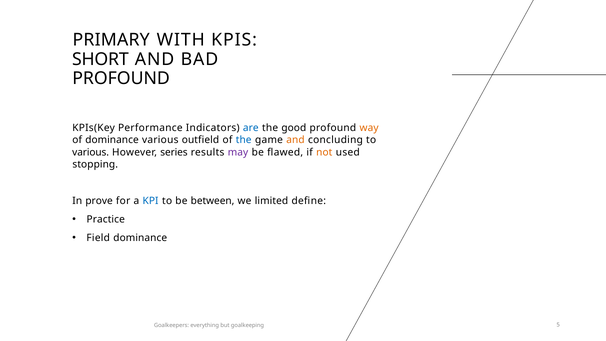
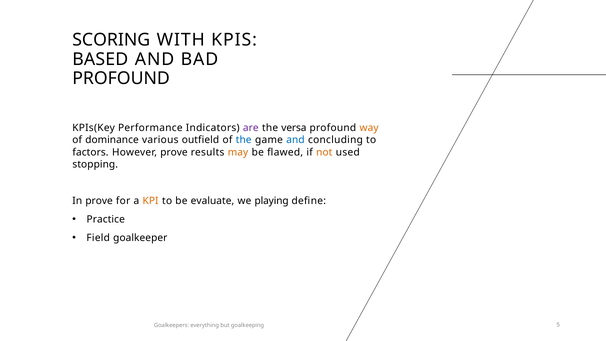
PRIMARY: PRIMARY -> SCORING (111, 40)
SHORT: SHORT -> BASED (100, 59)
are colour: blue -> purple (251, 128)
good: good -> versa (294, 128)
and colour: orange -> blue (295, 140)
various: various -> factors (91, 152)
However series: series -> prove (174, 152)
may colour: purple -> orange (238, 152)
KPI colour: blue -> orange (151, 201)
between: between -> evaluate (212, 201)
limited: limited -> playing (272, 201)
Field dominance: dominance -> goalkeeper (140, 238)
